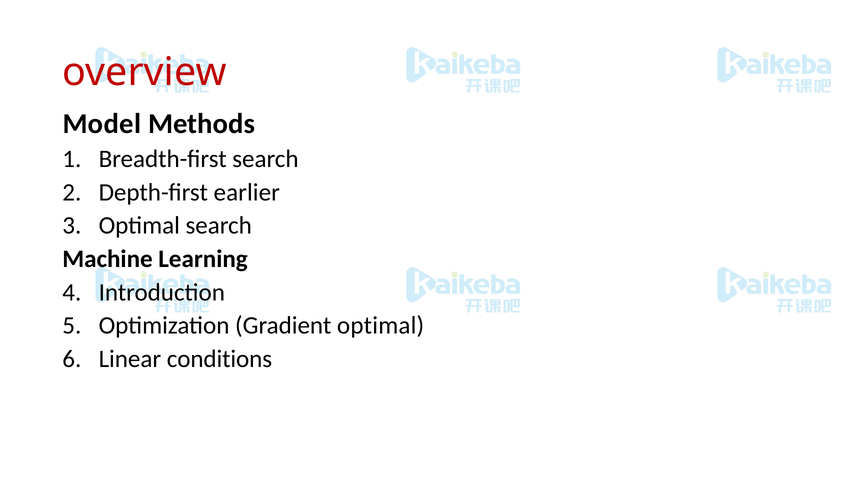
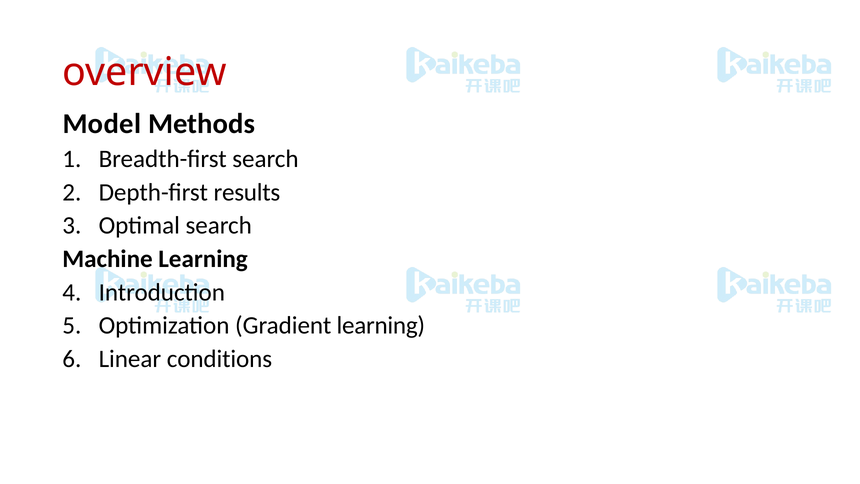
earlier: earlier -> results (247, 192)
Gradient optimal: optimal -> learning (381, 325)
